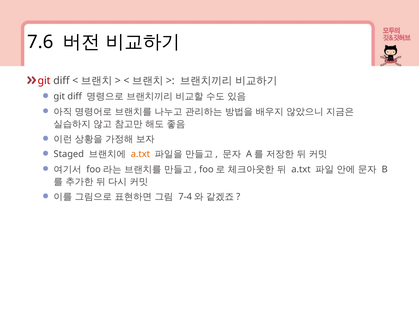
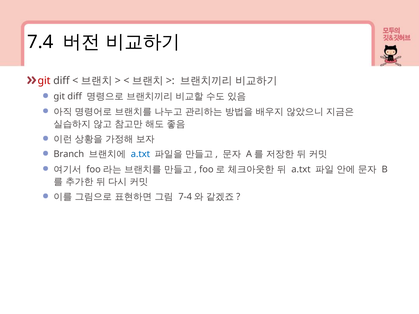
7.6: 7.6 -> 7.4 (40, 42)
Staged: Staged -> Branch (69, 154)
a.txt colour: orange -> blue (140, 154)
